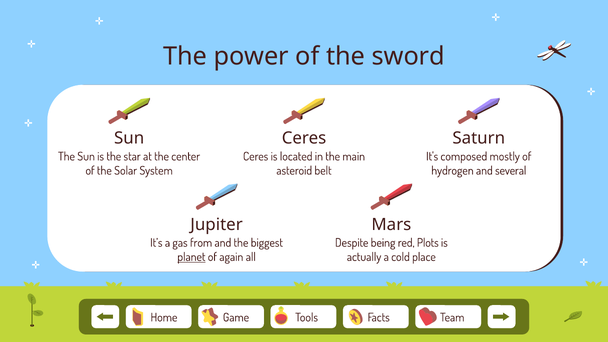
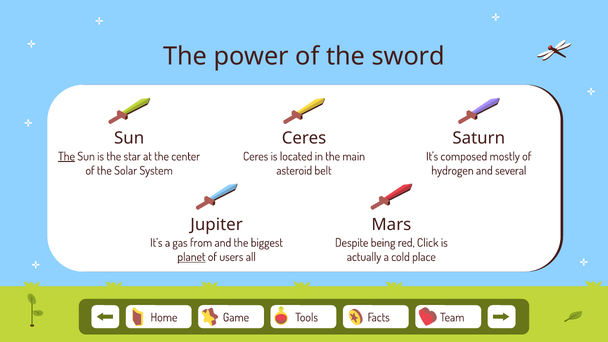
The underline: none -> present (66, 157)
Plots: Plots -> Click (428, 243)
again: again -> users (231, 257)
